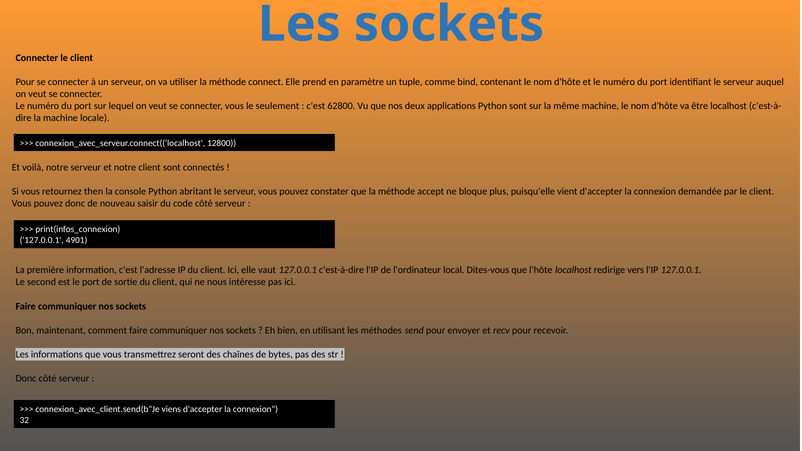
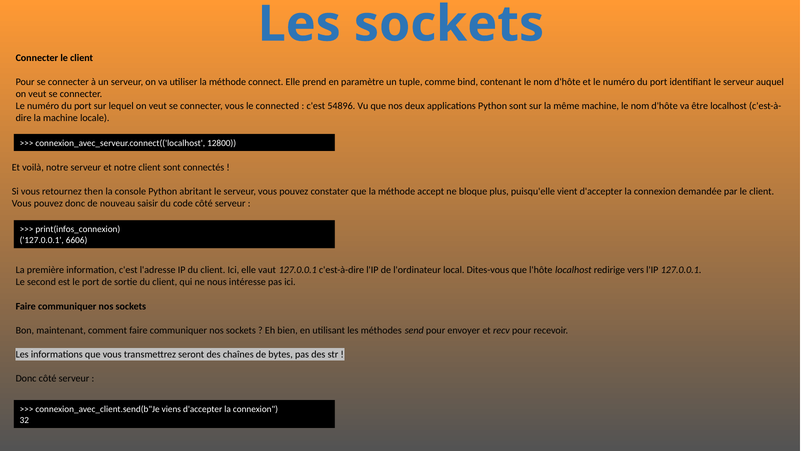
seulement: seulement -> connected (277, 106)
62800: 62800 -> 54896 (341, 106)
4901: 4901 -> 6606 (77, 240)
